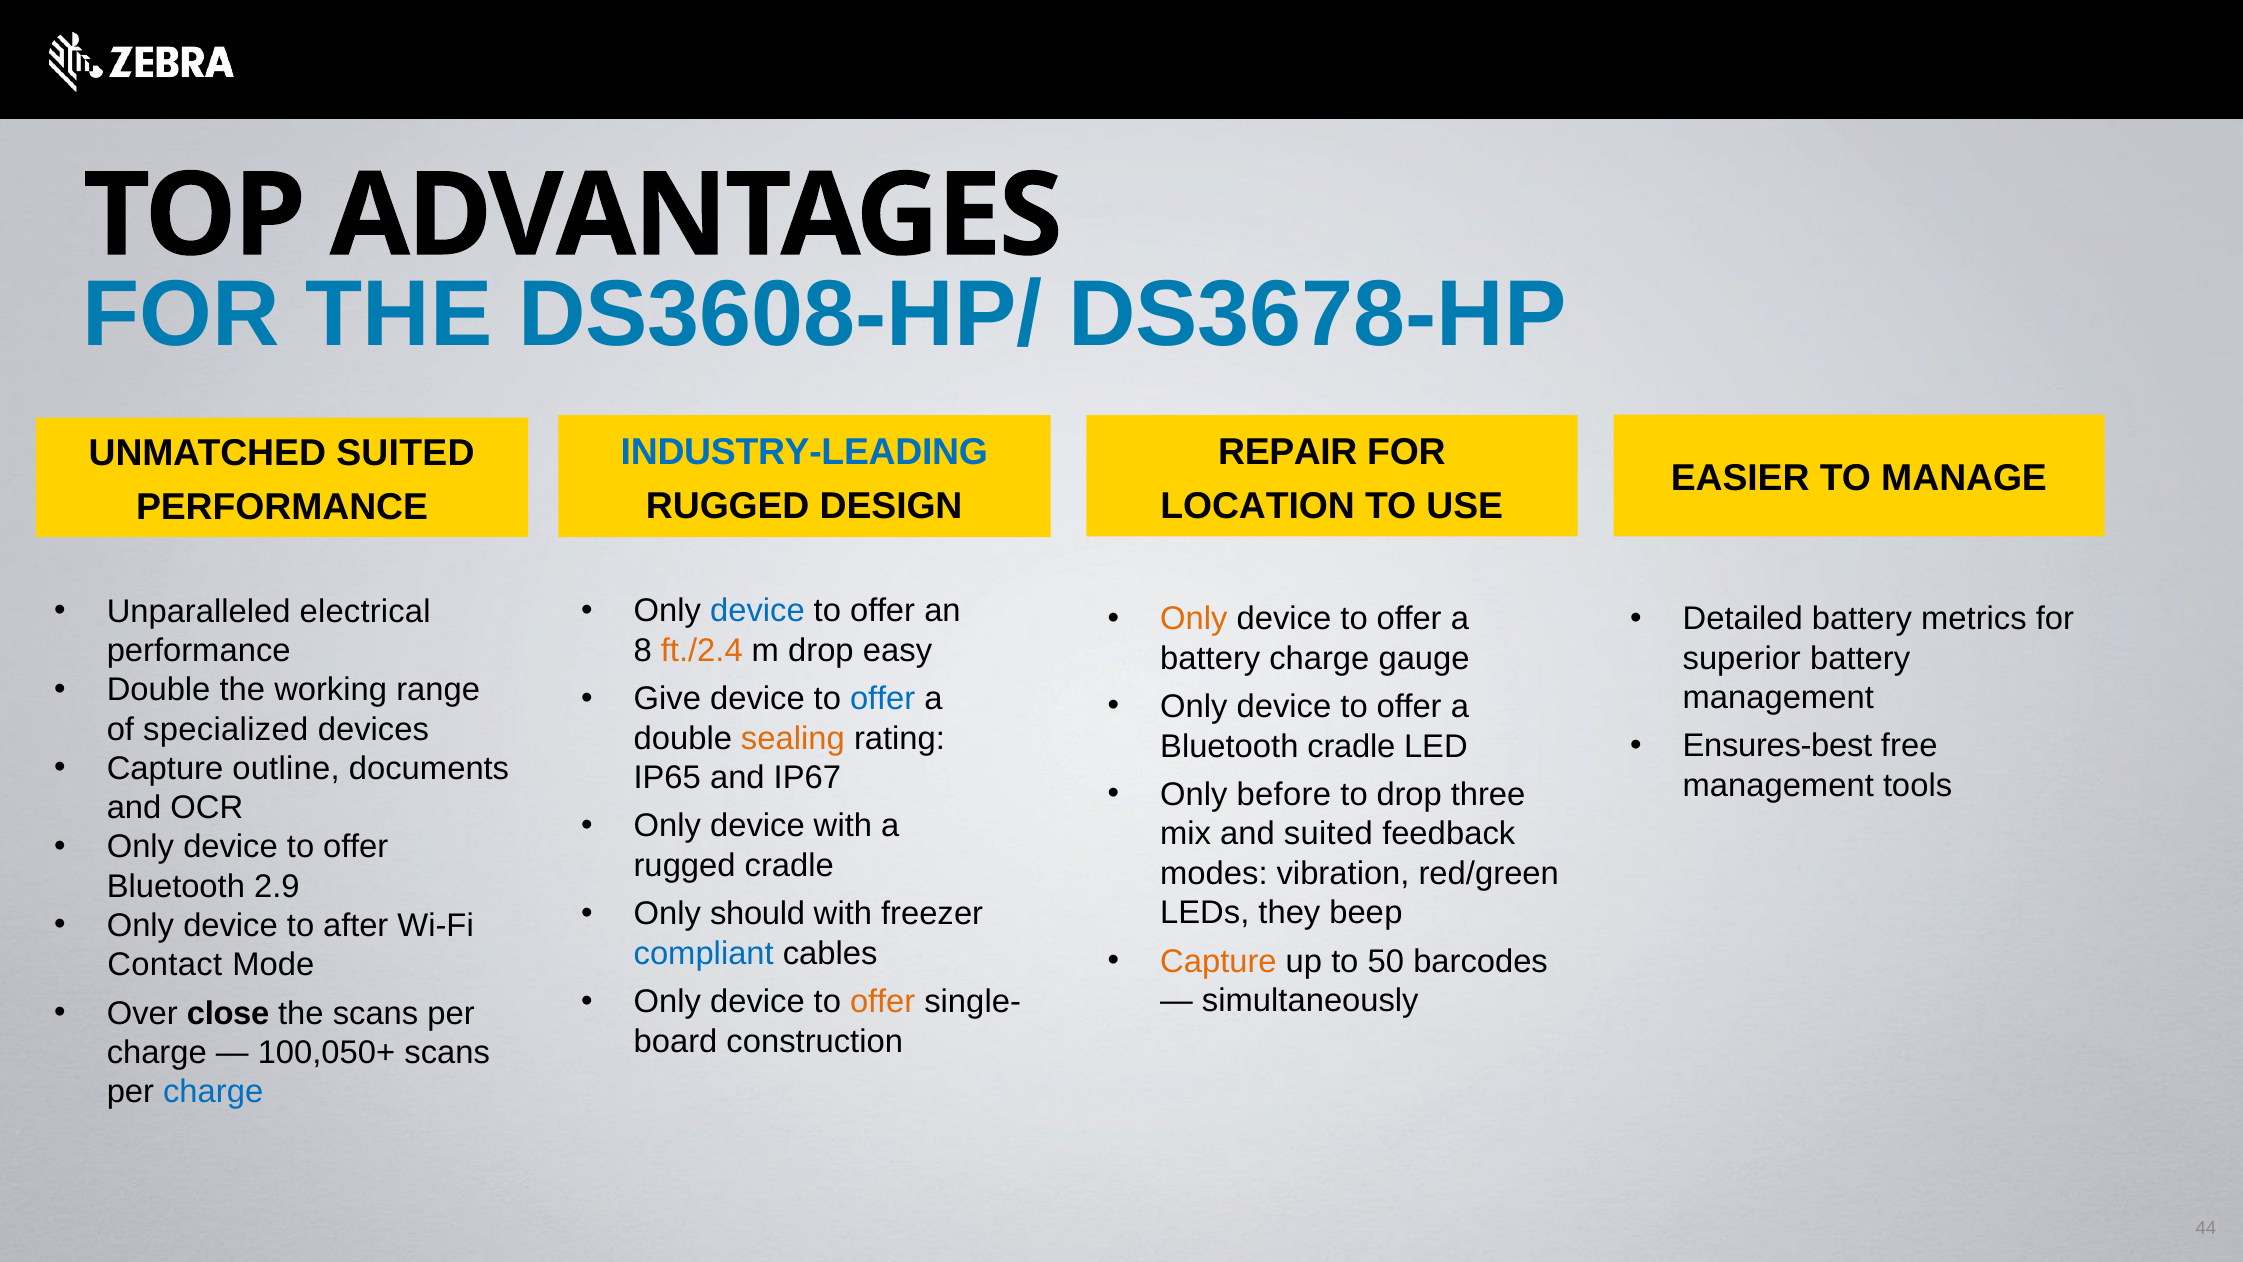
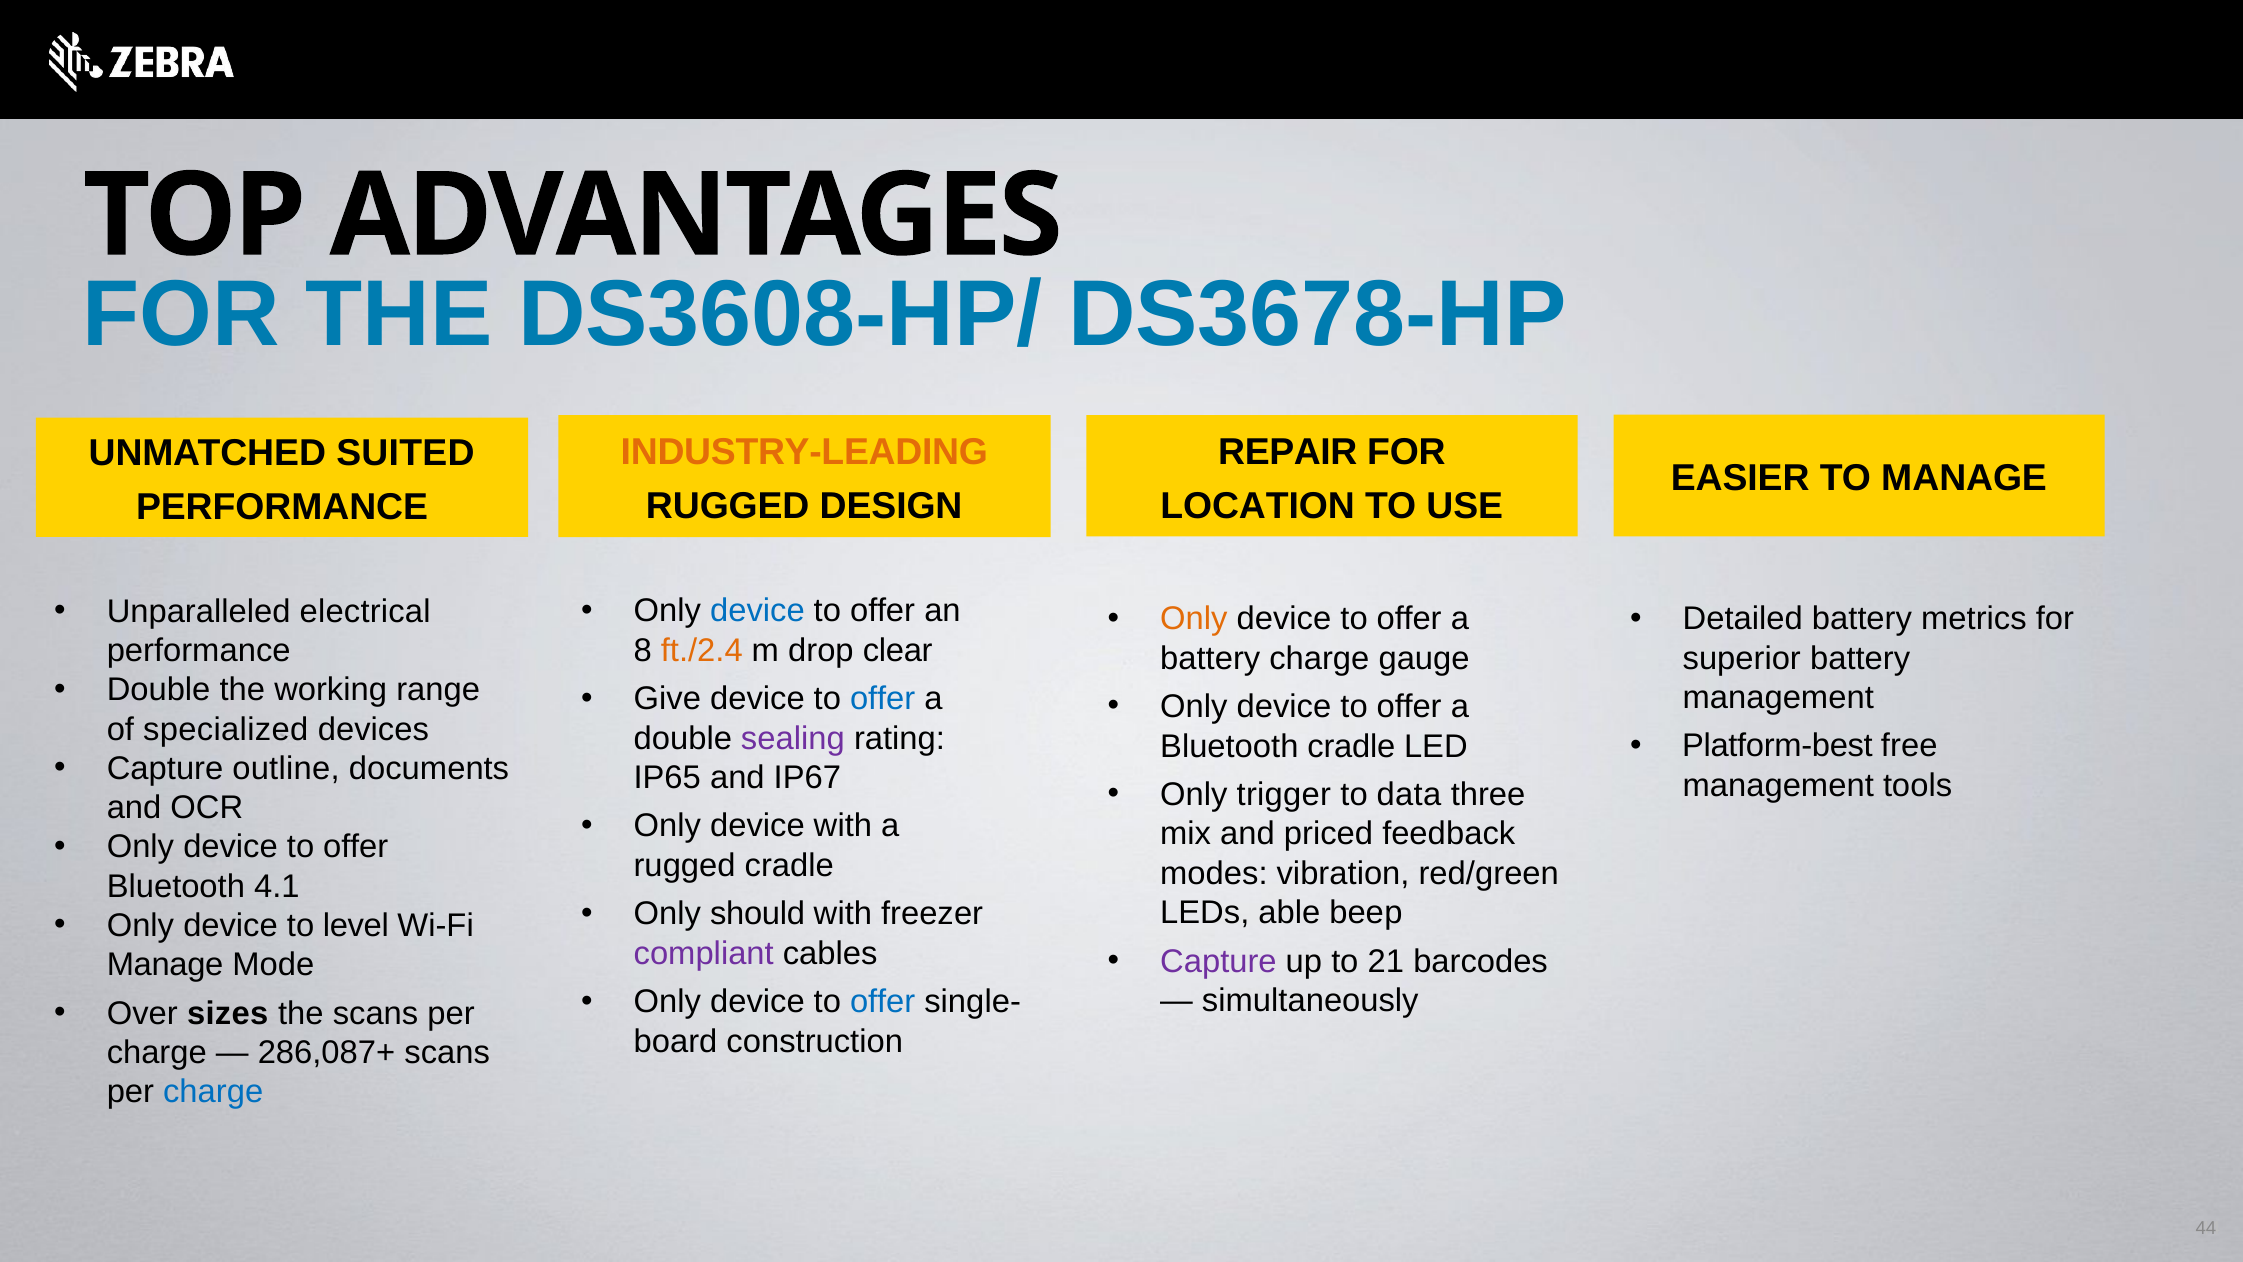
INDUSTRY-LEADING colour: blue -> orange (804, 452)
easy: easy -> clear (898, 650)
sealing colour: orange -> purple (793, 738)
Ensures-best: Ensures-best -> Platform-best (1777, 746)
before: before -> trigger (1284, 795)
to drop: drop -> data (1409, 795)
and suited: suited -> priced (1328, 834)
2.9: 2.9 -> 4.1 (277, 886)
they: they -> able (1289, 913)
after: after -> level (356, 926)
compliant colour: blue -> purple (704, 953)
Capture colour: orange -> purple (1218, 961)
50: 50 -> 21 (1386, 961)
Contact: Contact -> Manage (165, 965)
offer colour: orange -> blue (883, 1002)
close: close -> sizes (228, 1014)
100,050+: 100,050+ -> 286,087+ (326, 1053)
